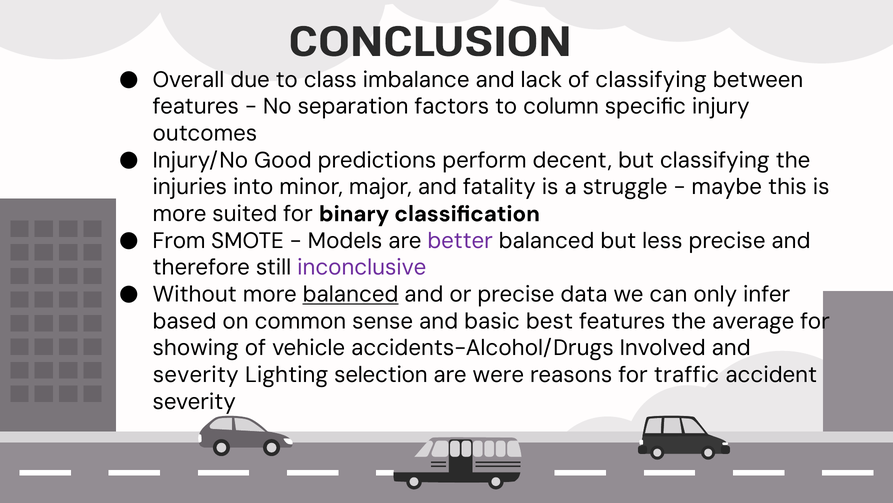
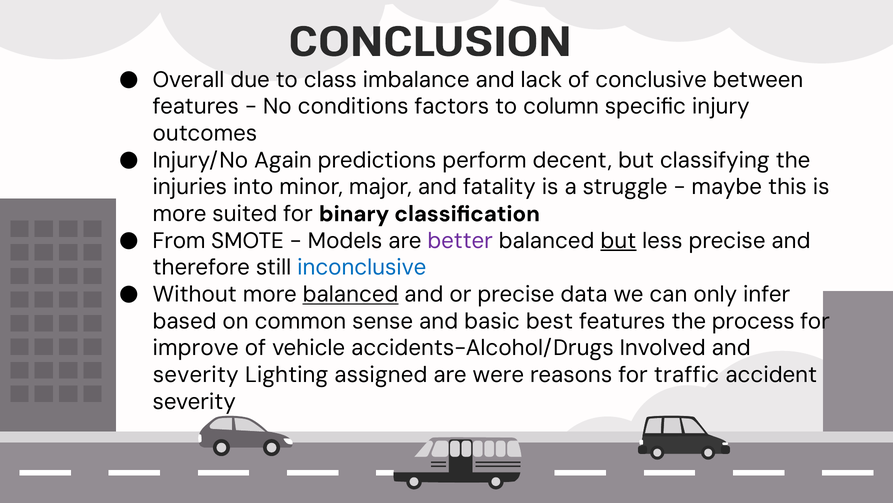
of classifying: classifying -> conclusive (651, 80)
separation: separation -> conditions (353, 106)
Good: Good -> Again (283, 160)
but underline: none -> present (618, 240)
inconclusive colour: purple -> blue (362, 267)
average: average -> process (753, 321)
showing: showing -> improve (196, 348)
selection: selection -> assigned (381, 374)
